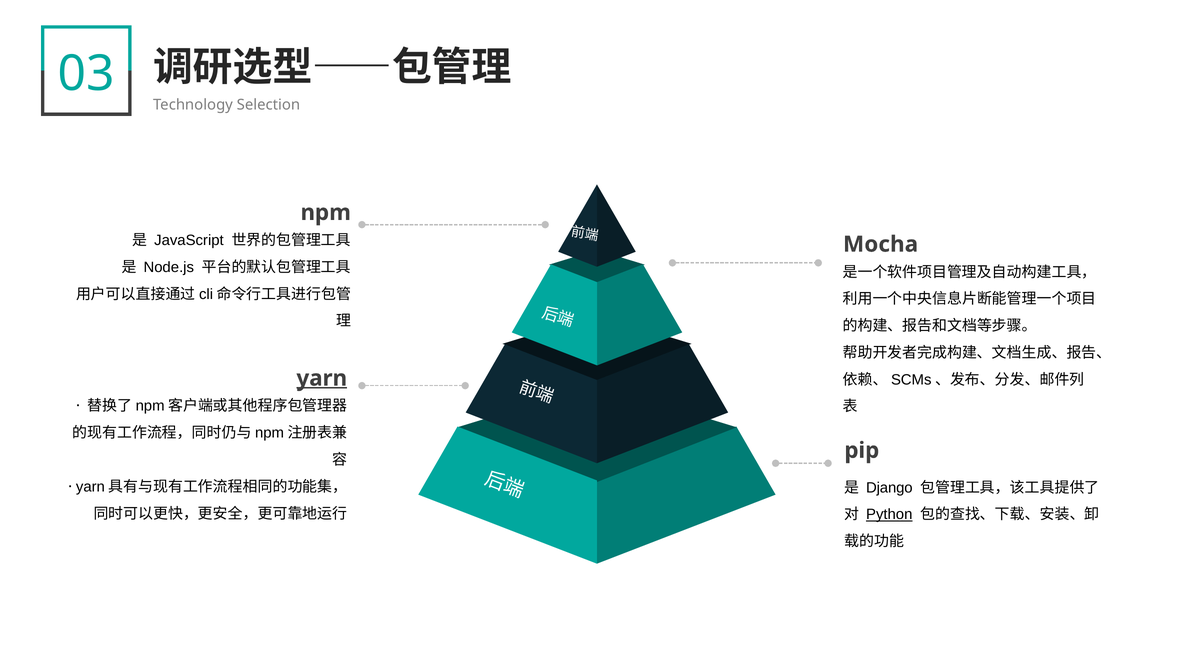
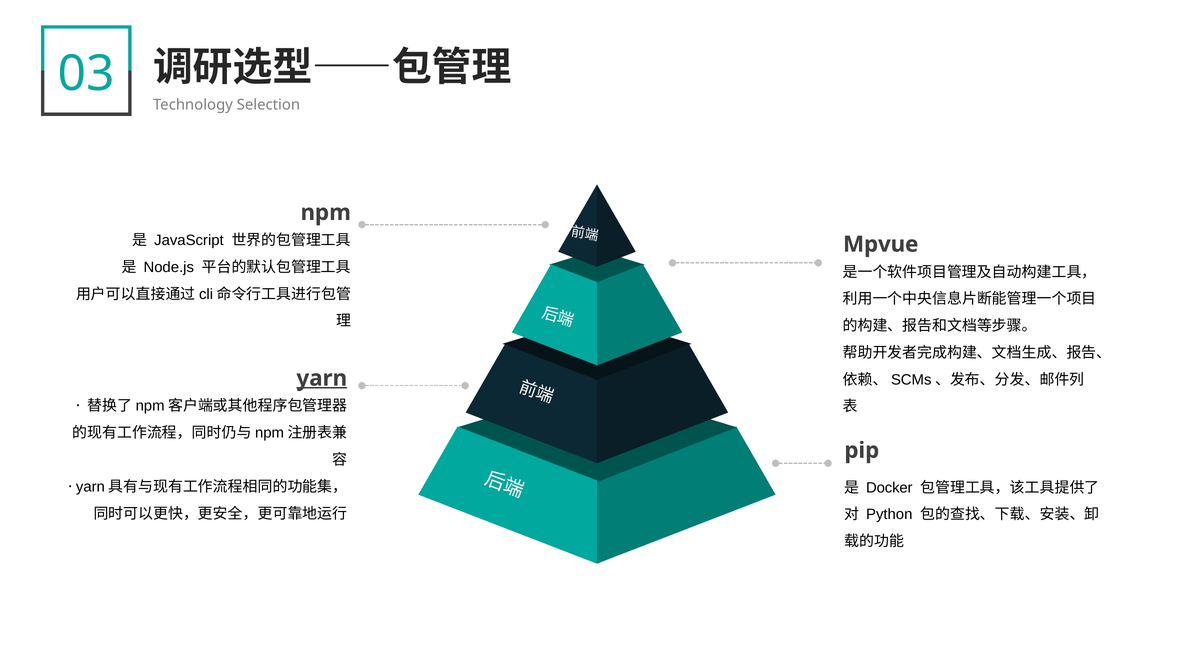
Mocha: Mocha -> Mpvue (881, 244)
Django: Django -> Docker (889, 487)
Python underline: present -> none (889, 514)
